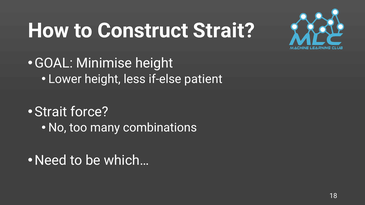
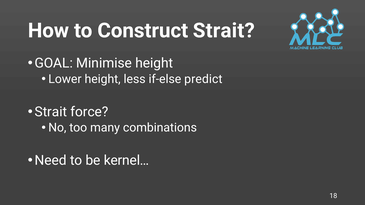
patient: patient -> predict (203, 79)
which…: which… -> kernel… (126, 161)
